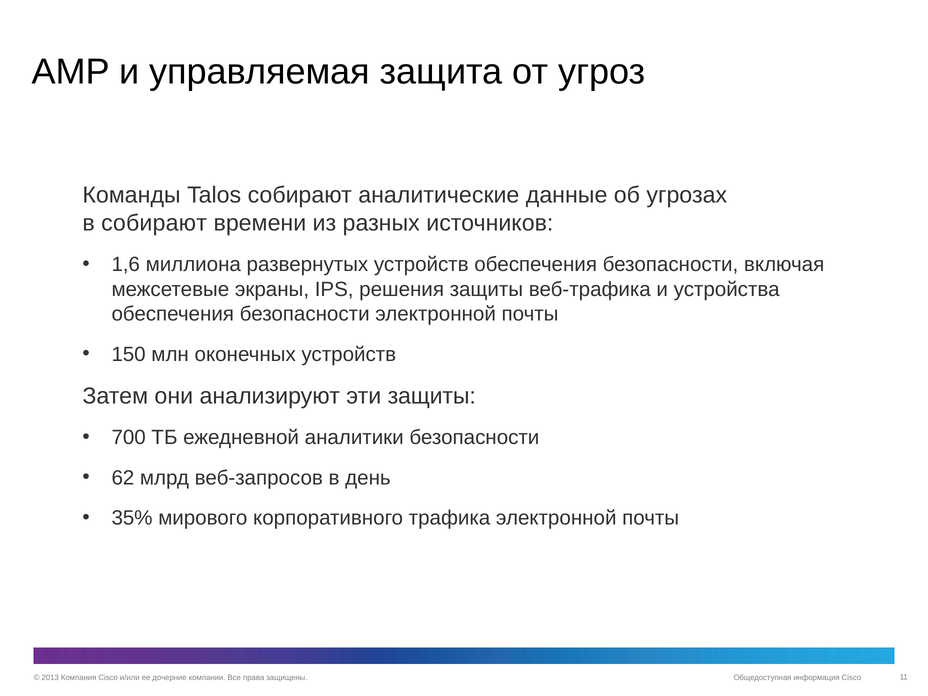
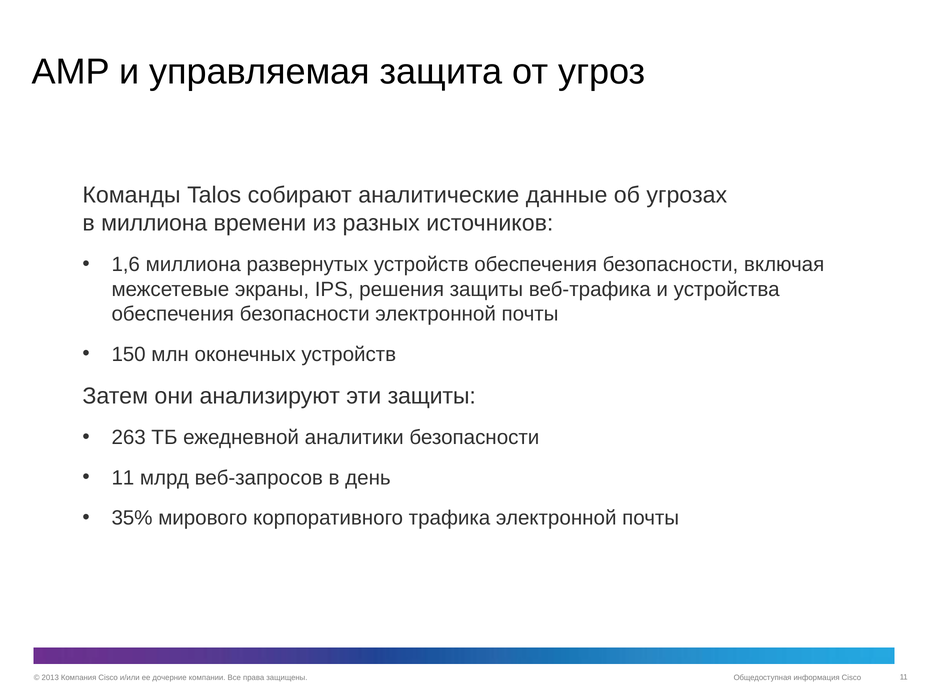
в собирают: собирают -> миллиона (154, 223)
700: 700 -> 263 (129, 438)
62: 62 -> 11 (123, 478)
